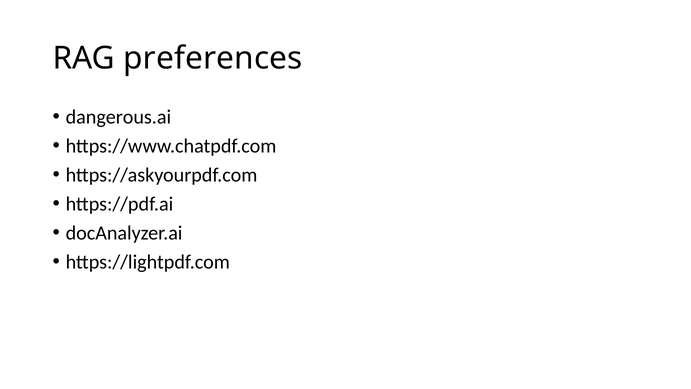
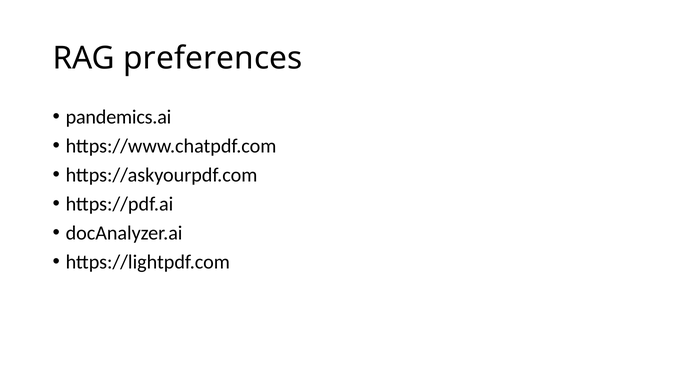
dangerous.ai: dangerous.ai -> pandemics.ai (118, 117)
